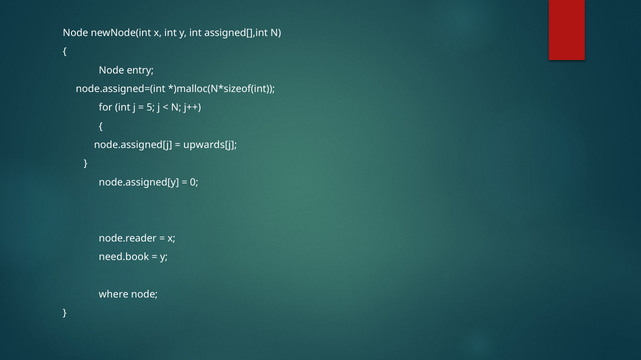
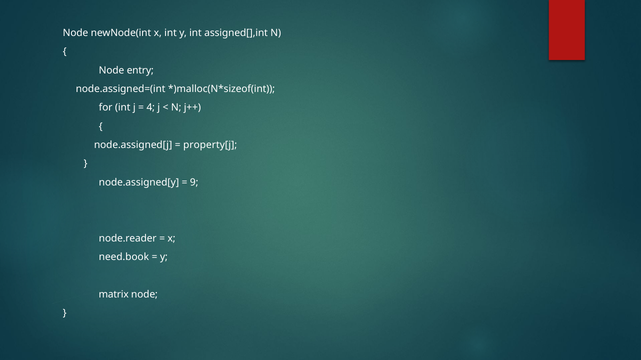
5: 5 -> 4 (151, 108)
upwards[j: upwards[j -> property[j (210, 145)
0: 0 -> 9 (194, 183)
where: where -> matrix (114, 295)
